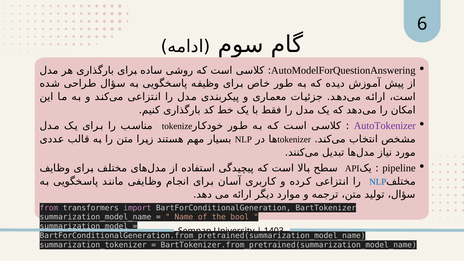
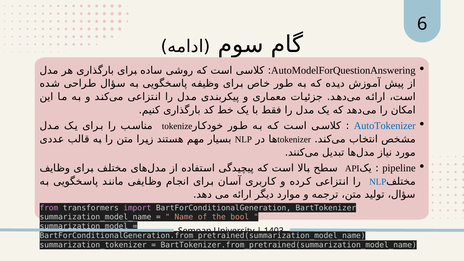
AutoTokenizer colour: purple -> blue (385, 126)
